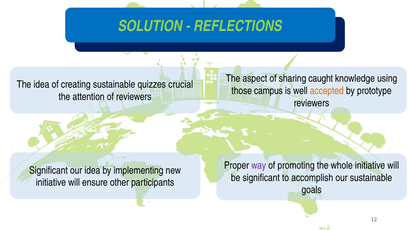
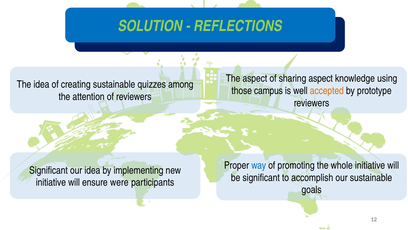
sharing caught: caught -> aspect (321, 78)
crucial: crucial -> among (181, 84)
way colour: purple -> blue (259, 165)
other: other -> were (119, 182)
